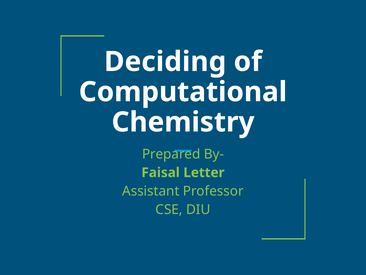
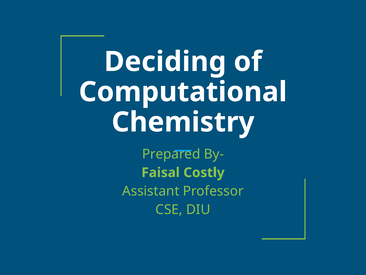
Letter: Letter -> Costly (204, 172)
